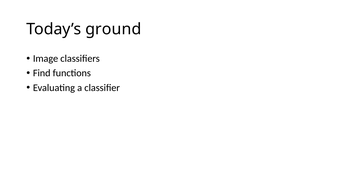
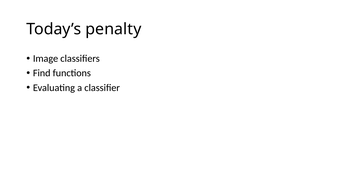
ground: ground -> penalty (113, 29)
